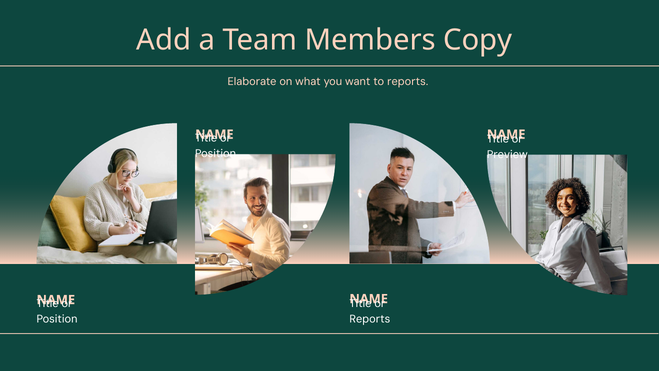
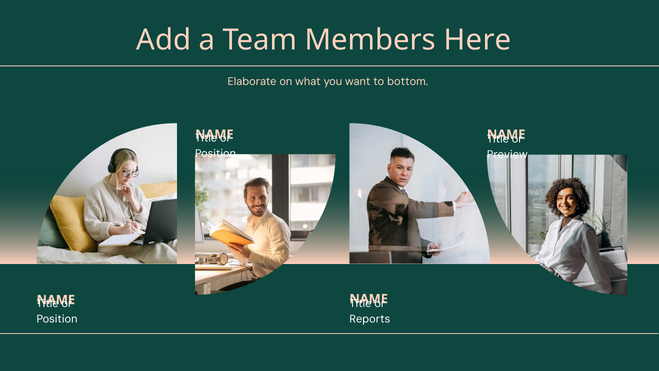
Copy: Copy -> Here (478, 40)
to reports: reports -> bottom (408, 81)
